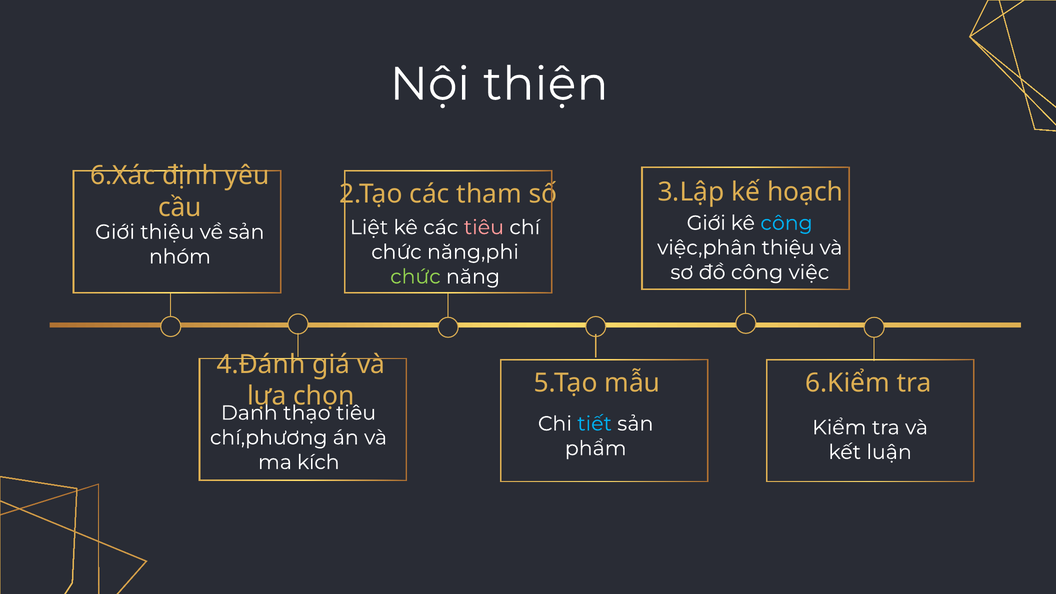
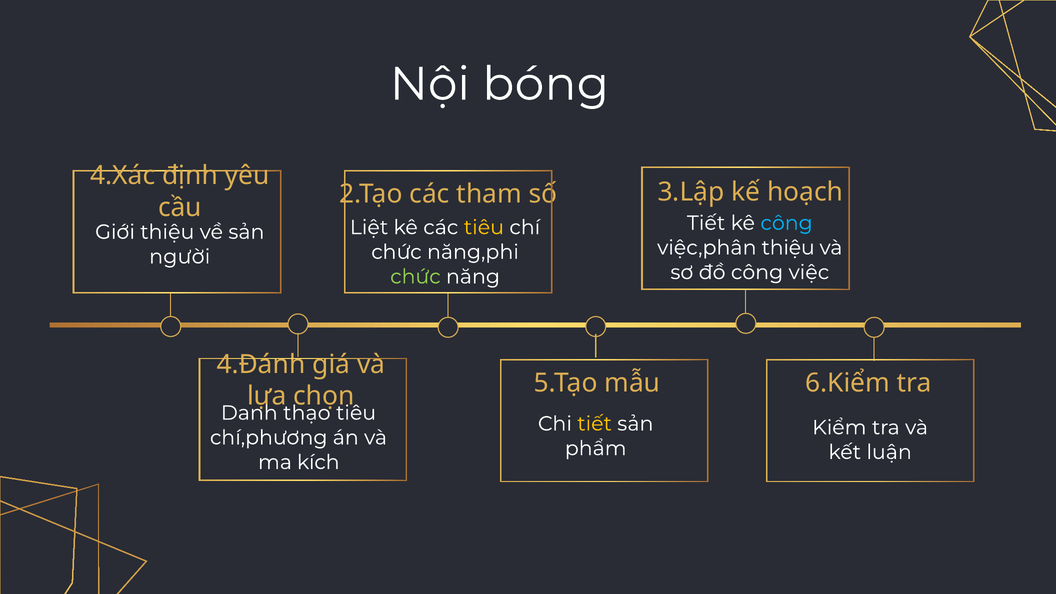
thiện: thiện -> bóng (546, 84)
6.Xác: 6.Xác -> 4.Xác (123, 176)
Giới: Giới -> Tiết (706, 223)
tiêu colour: pink -> yellow (484, 227)
nhóm: nhóm -> người (180, 257)
tiết colour: light blue -> yellow (595, 424)
